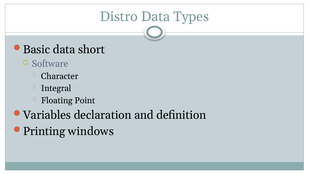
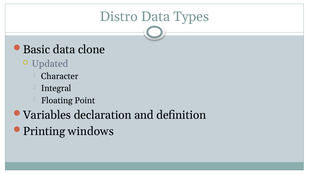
short: short -> clone (91, 49)
Software: Software -> Updated (50, 64)
